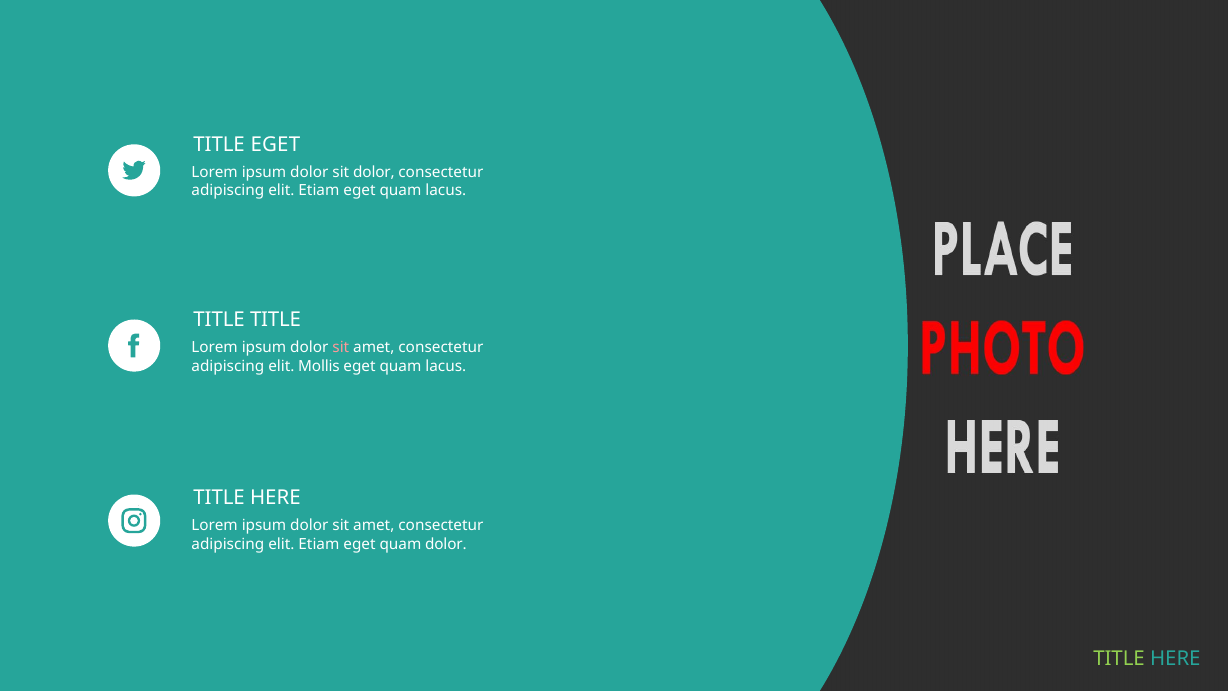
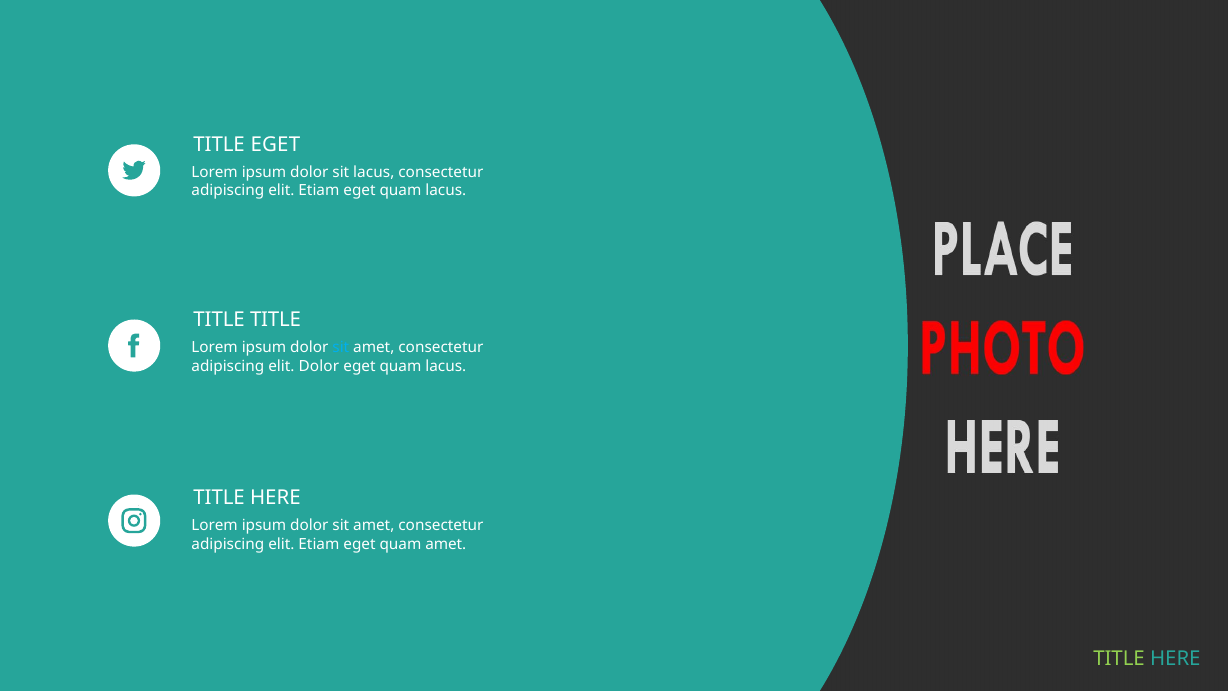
sit dolor: dolor -> lacus (374, 172)
sit colour: pink -> light blue (341, 347)
elit Mollis: Mollis -> Dolor (319, 366)
quam dolor: dolor -> amet (446, 544)
